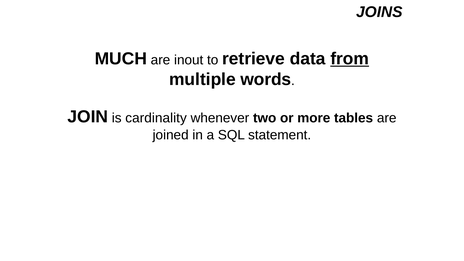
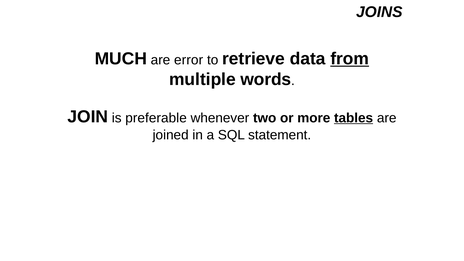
inout: inout -> error (189, 60)
cardinality: cardinality -> preferable (156, 118)
tables underline: none -> present (354, 118)
